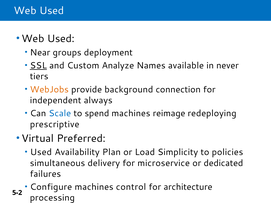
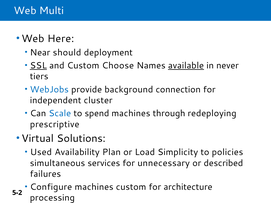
Used: Used -> Multi (52, 11)
Used: Used -> Here (61, 39)
groups: groups -> should (67, 53)
Analyze: Analyze -> Choose (118, 66)
available underline: none -> present (186, 66)
WebJobs colour: orange -> blue (49, 90)
always: always -> cluster (98, 100)
reimage: reimage -> through (169, 114)
Preferred: Preferred -> Solutions (81, 138)
delivery: delivery -> services (104, 163)
microservice: microservice -> unnecessary (164, 163)
dedicated: dedicated -> described (223, 163)
machines control: control -> custom (131, 187)
